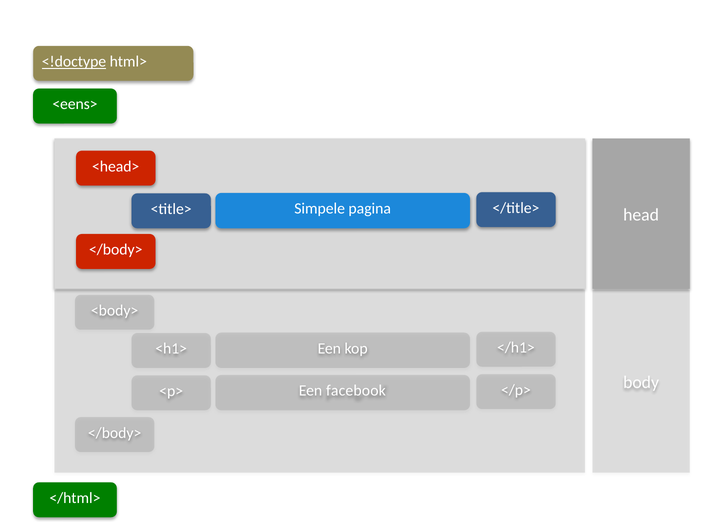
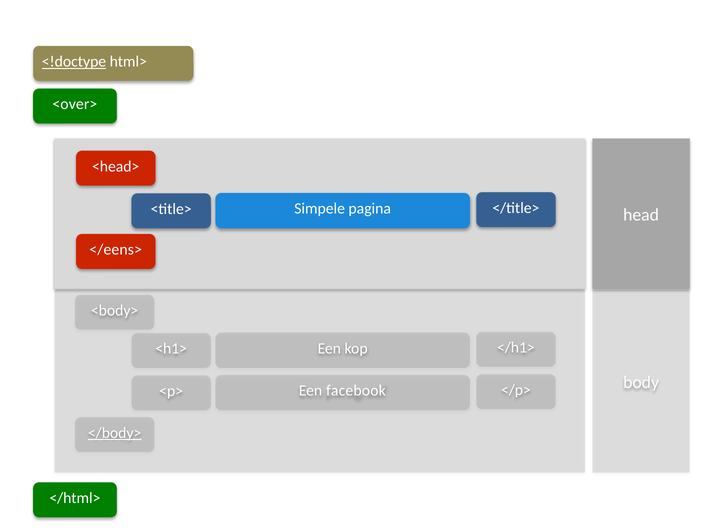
<eens>: <eens> -> <over> (75, 104)
</body>: </body> -> </eens> (116, 250)
</body> underline: none -> present (115, 433)
